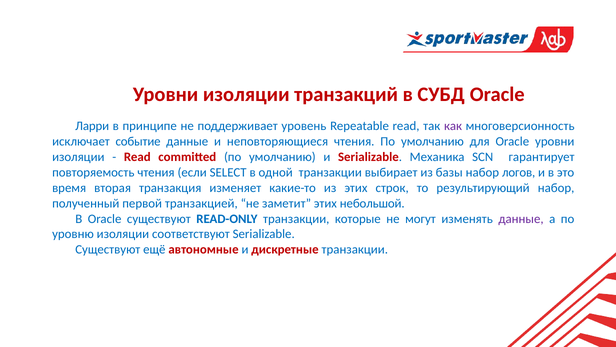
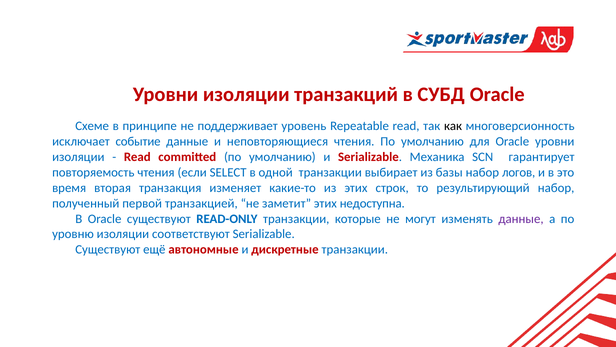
Ларри: Ларри -> Схеме (92, 126)
как colour: purple -> black (453, 126)
небольшой: небольшой -> недоступна (372, 203)
